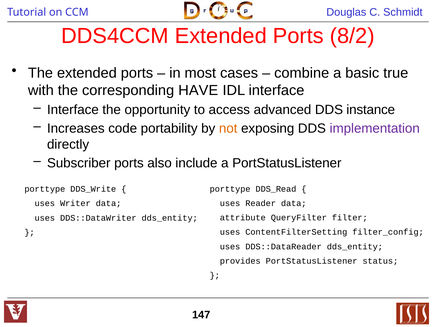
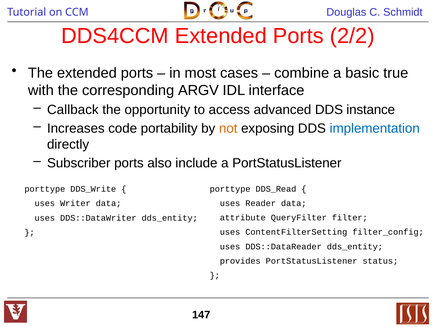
8/2: 8/2 -> 2/2 (352, 36)
HAVE: HAVE -> ARGV (198, 90)
Interface: Interface -> Callback (73, 110)
implementation colour: purple -> blue (375, 128)
